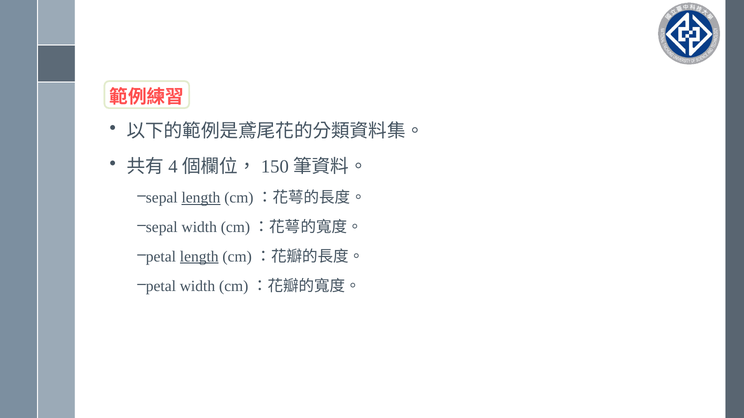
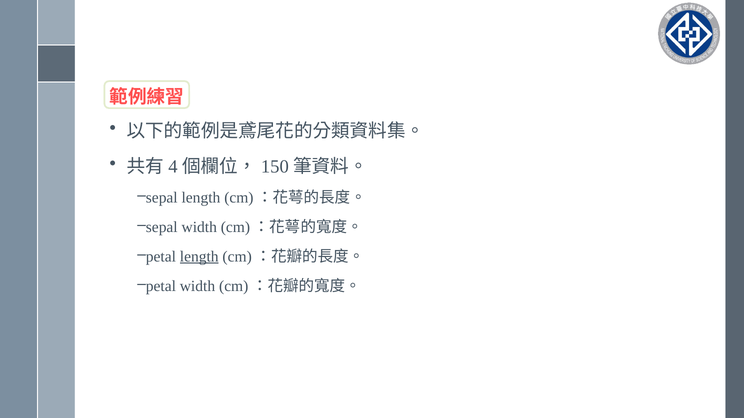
length underline: present -> none (201, 198)
